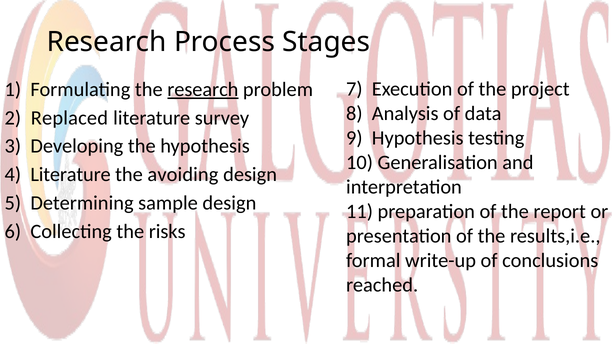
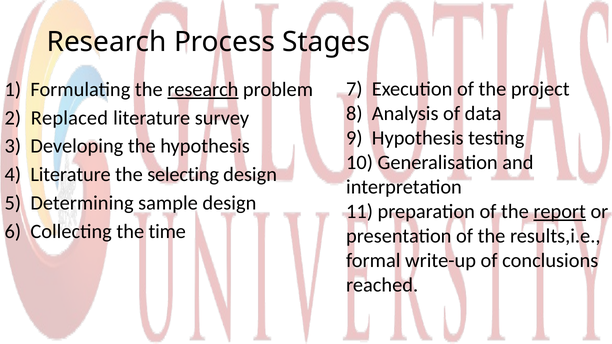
avoiding: avoiding -> selecting (183, 175)
report underline: none -> present (560, 212)
risks: risks -> time (167, 232)
